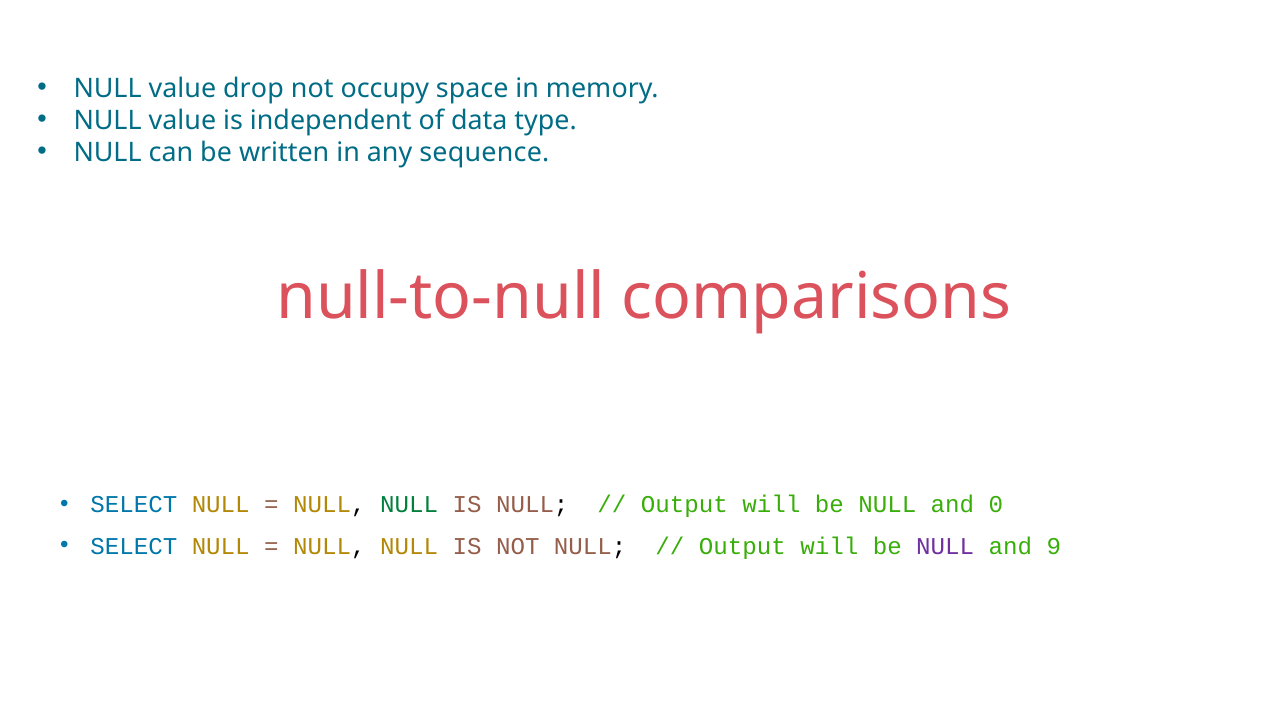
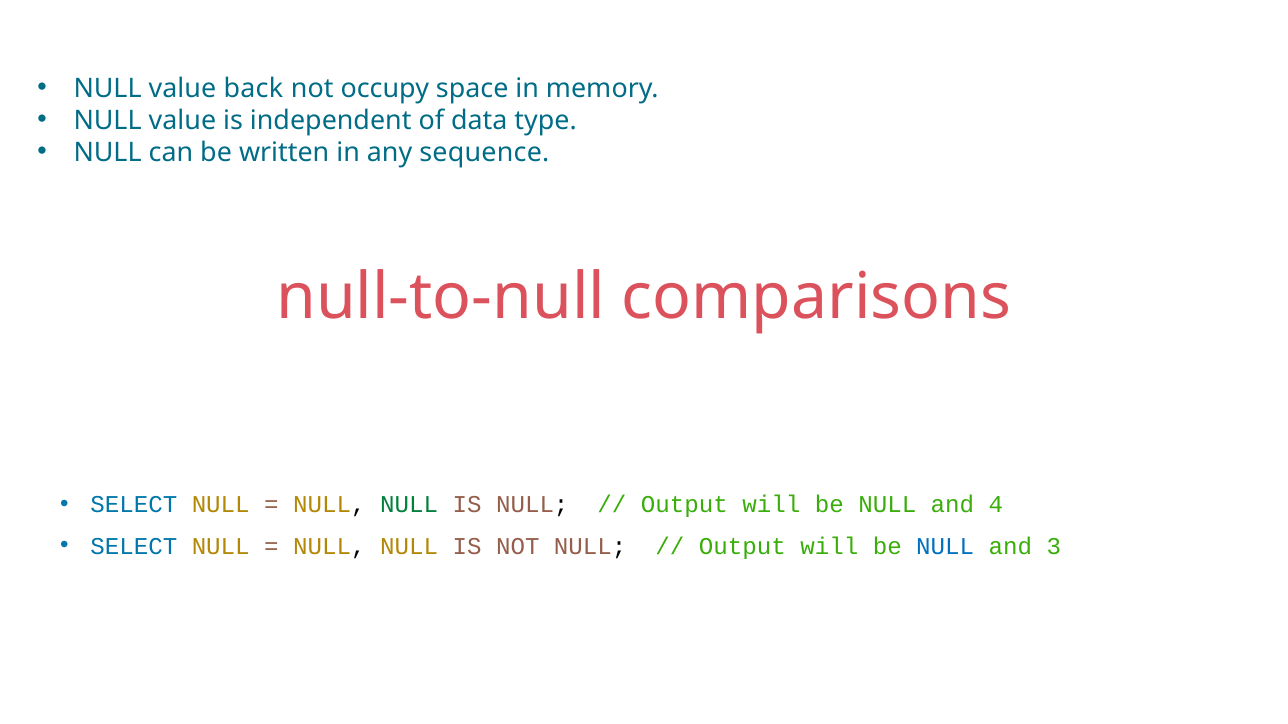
drop: drop -> back (253, 88)
0: 0 -> 4 (996, 505)
NULL colour: purple -> blue (945, 547)
9: 9 -> 3 (1054, 547)
